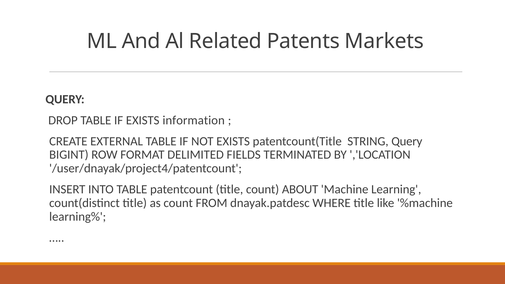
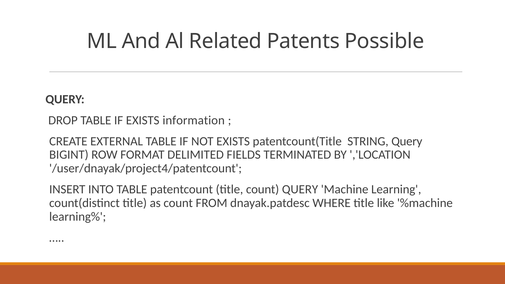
Markets: Markets -> Possible (384, 41)
count ABOUT: ABOUT -> QUERY (300, 189)
